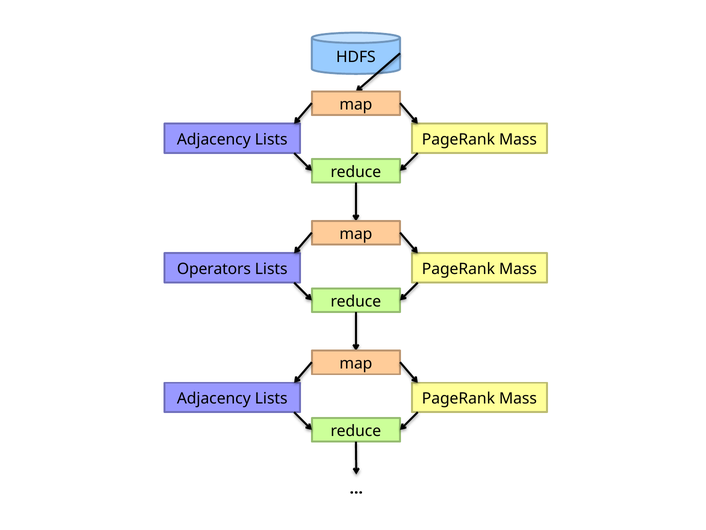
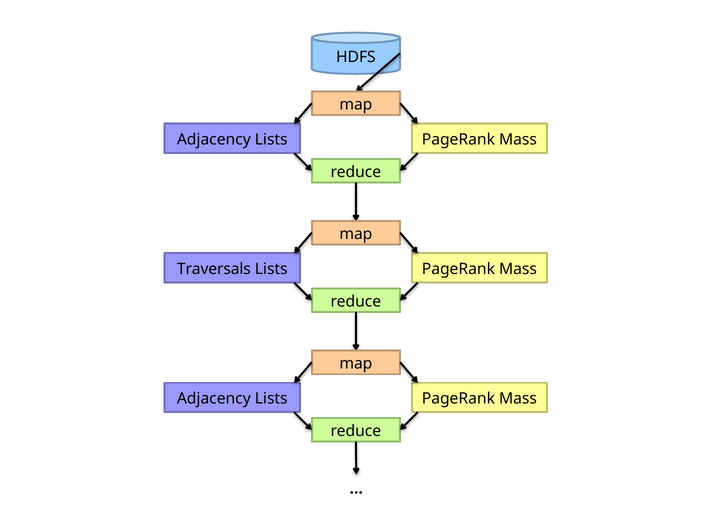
Operators: Operators -> Traversals (214, 269)
